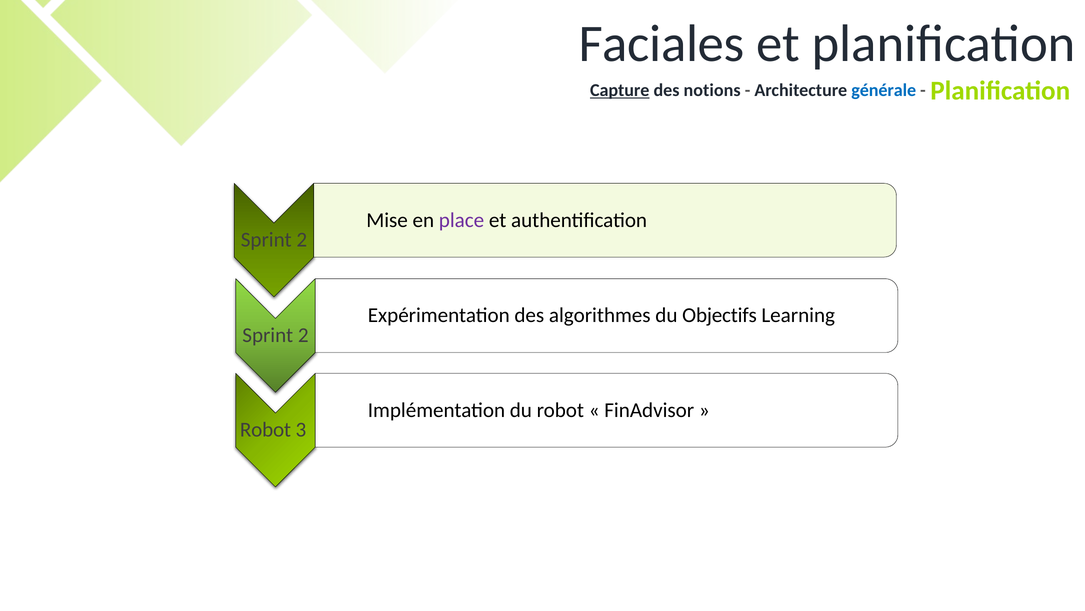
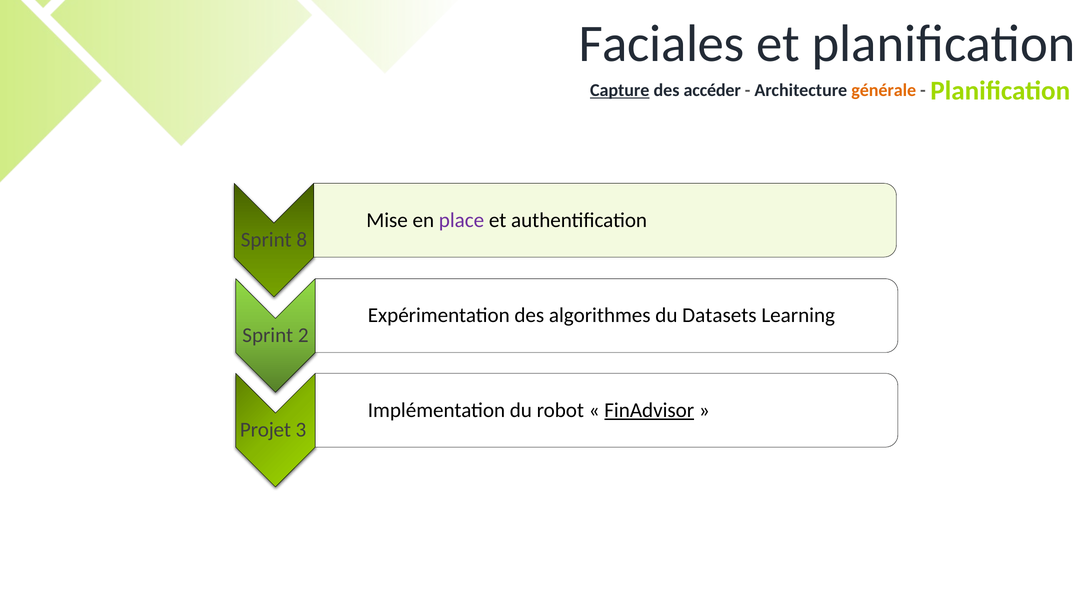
notions: notions -> accéder (712, 90)
générale colour: blue -> orange (884, 90)
2: 2 -> 8 (302, 240)
Objectifs: Objectifs -> Datasets (719, 315)
FinAdvisor underline: none -> present (649, 410)
Robot: Robot -> Projet (265, 430)
